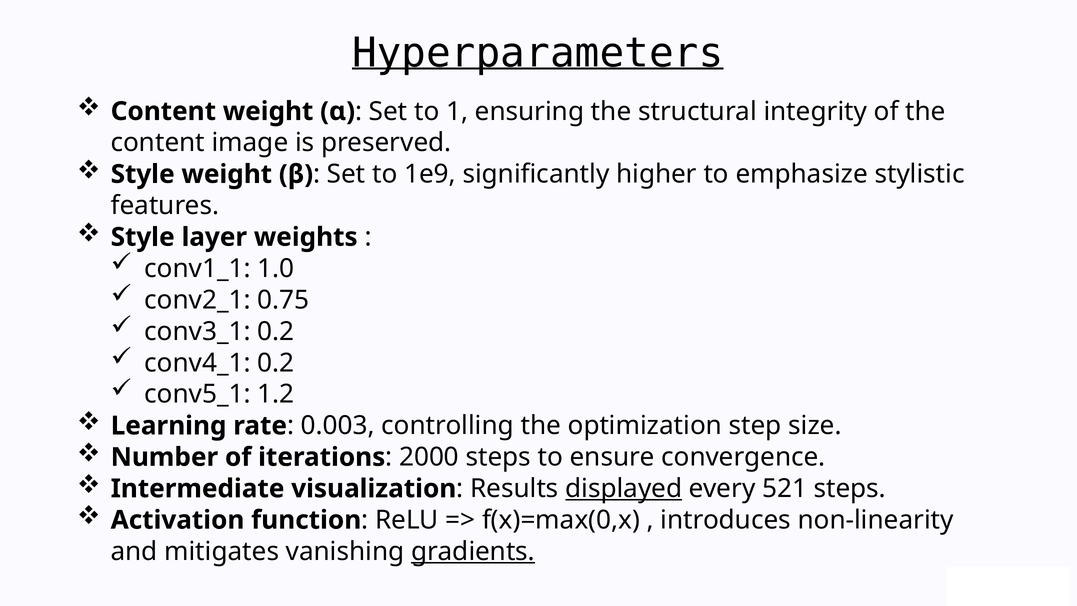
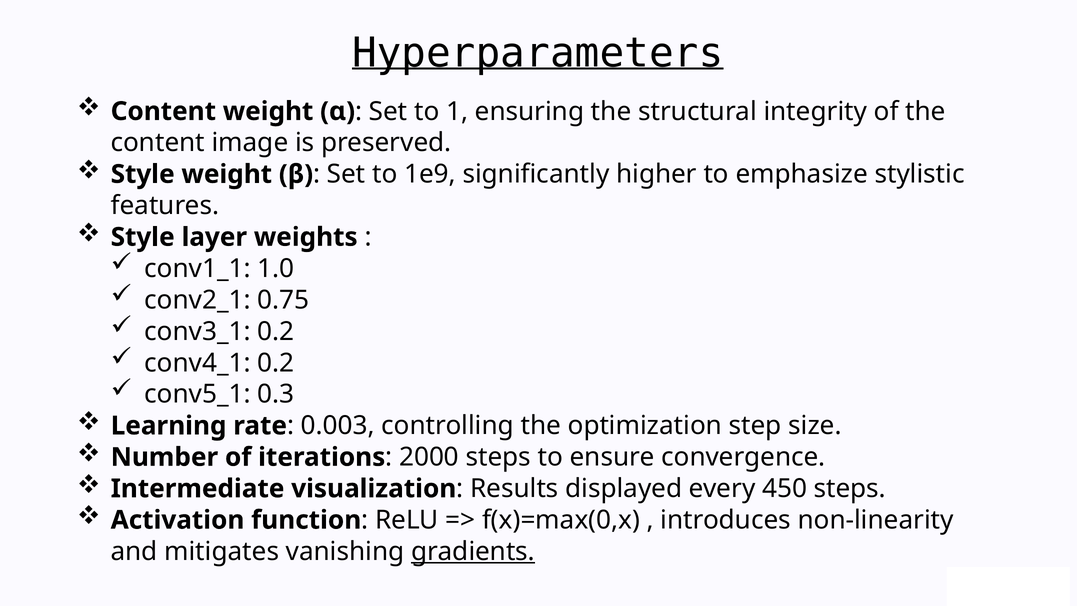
1.2: 1.2 -> 0.3 (276, 394)
displayed underline: present -> none (624, 488)
521: 521 -> 450 (785, 488)
